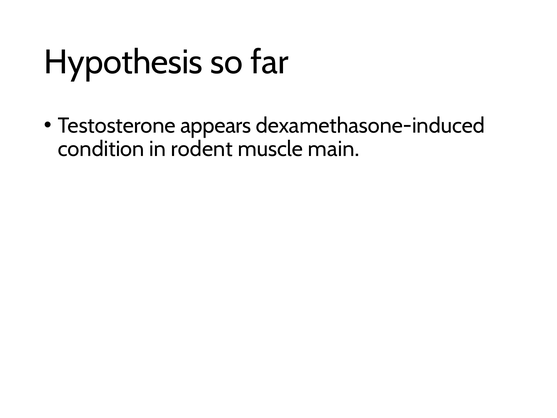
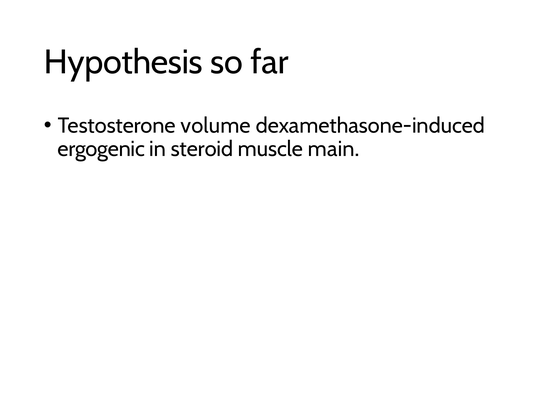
appears: appears -> volume (216, 126)
condition: condition -> ergogenic (101, 149)
rodent: rodent -> steroid (202, 149)
